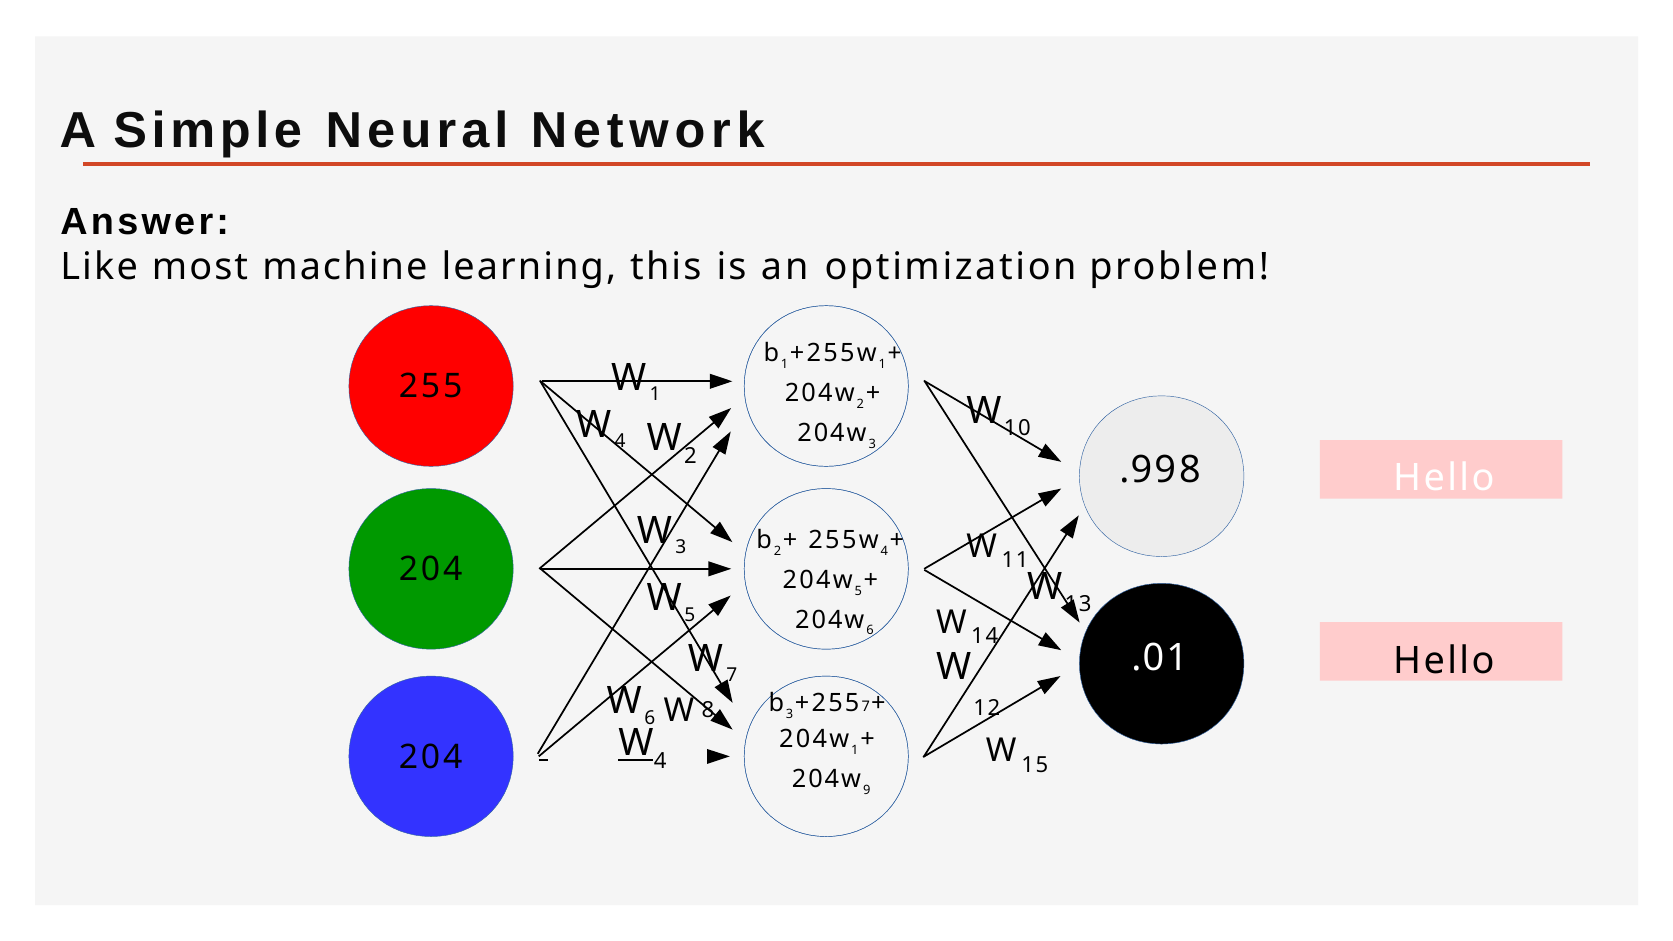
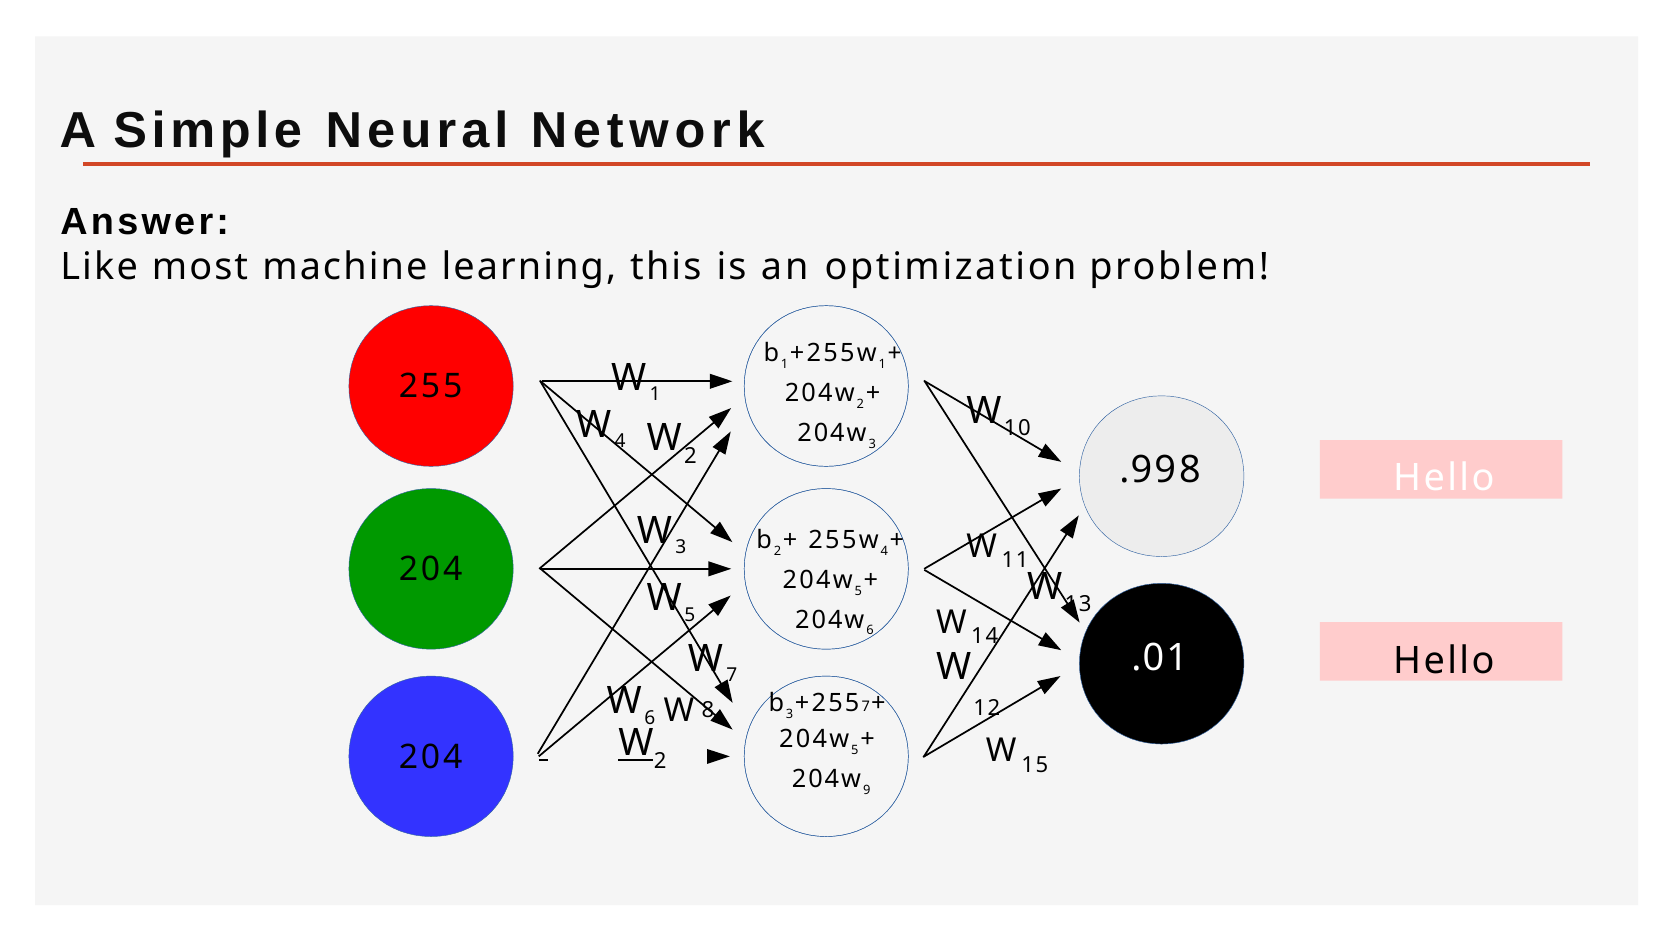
1: 1 -> 5 (855, 750)
4: 4 -> 2 (660, 761)
